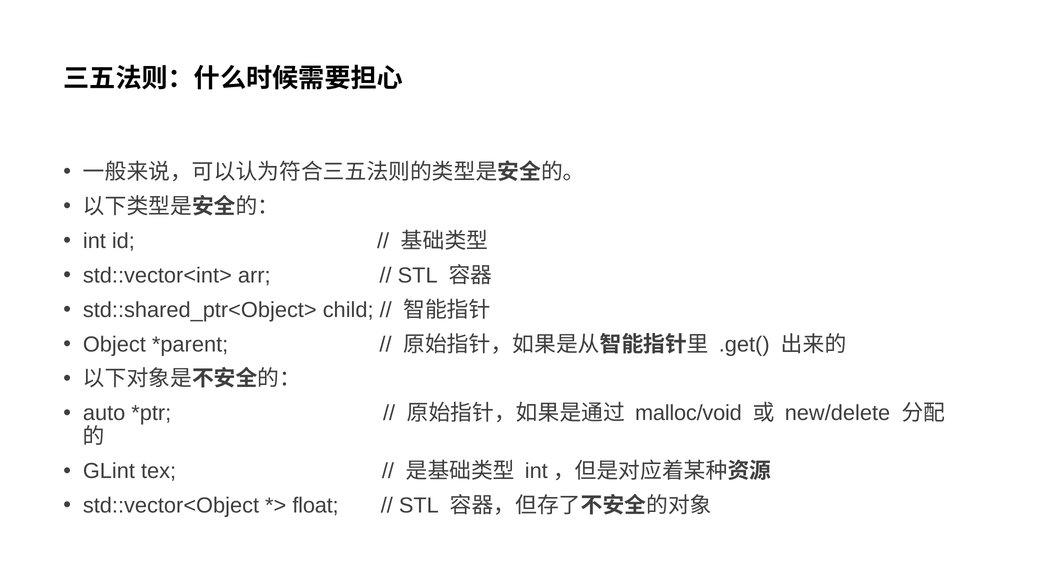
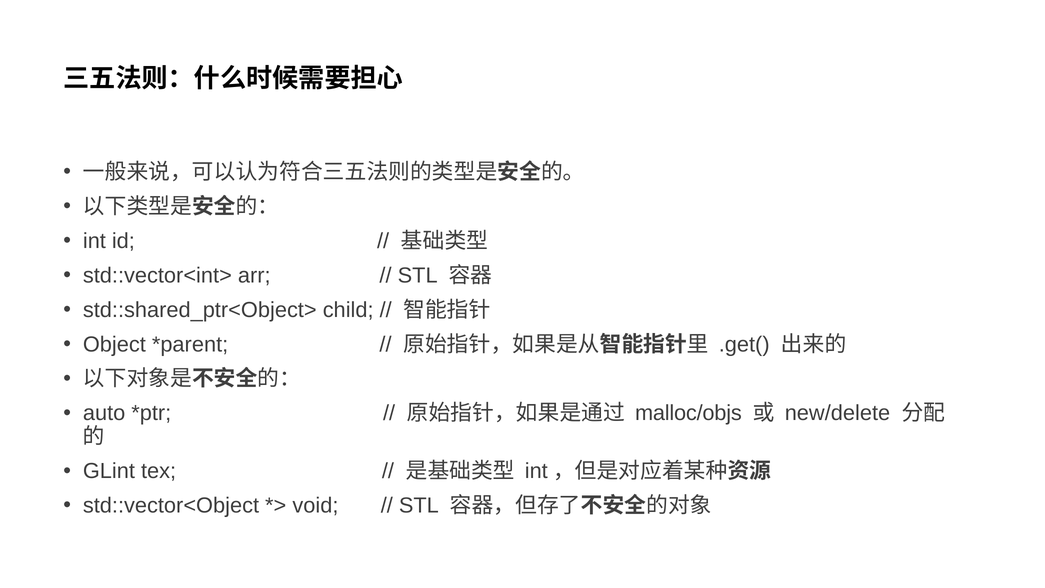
malloc/void: malloc/void -> malloc/objs (688, 413)
float: float -> void (315, 506)
